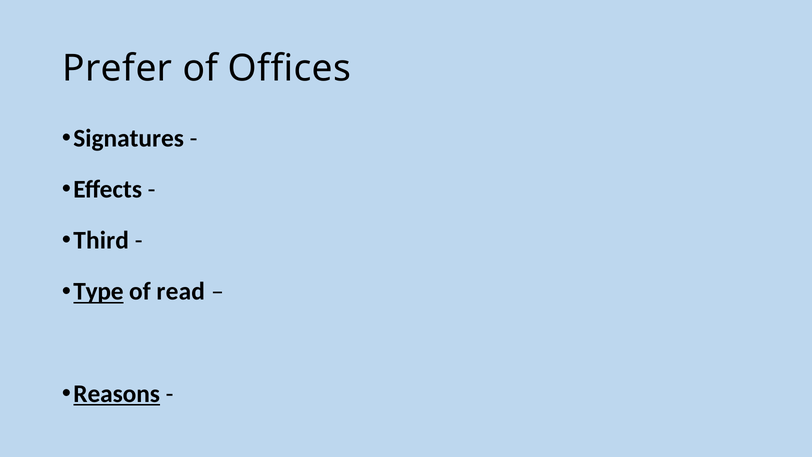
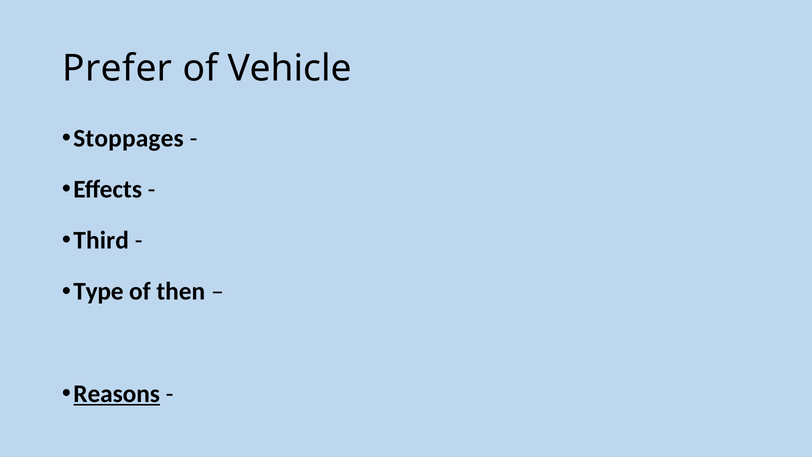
Offices: Offices -> Vehicle (290, 68)
Signatures: Signatures -> Stoppages (129, 138)
Type underline: present -> none (98, 291)
read: read -> then (181, 291)
